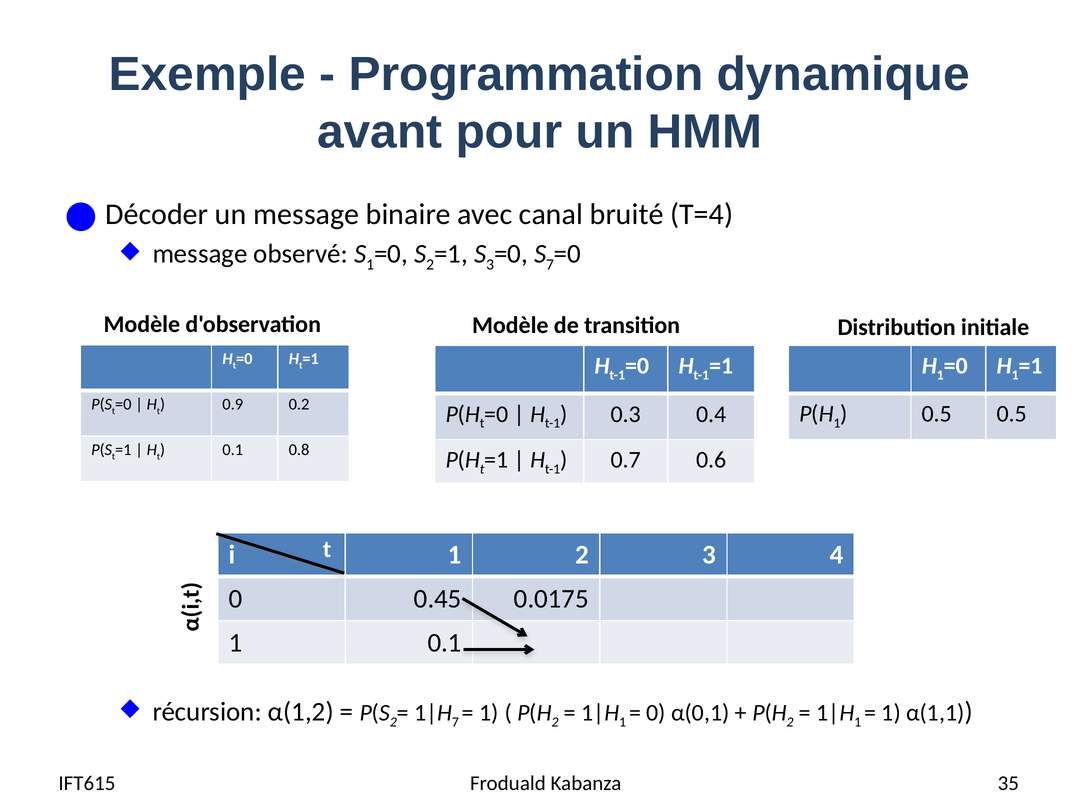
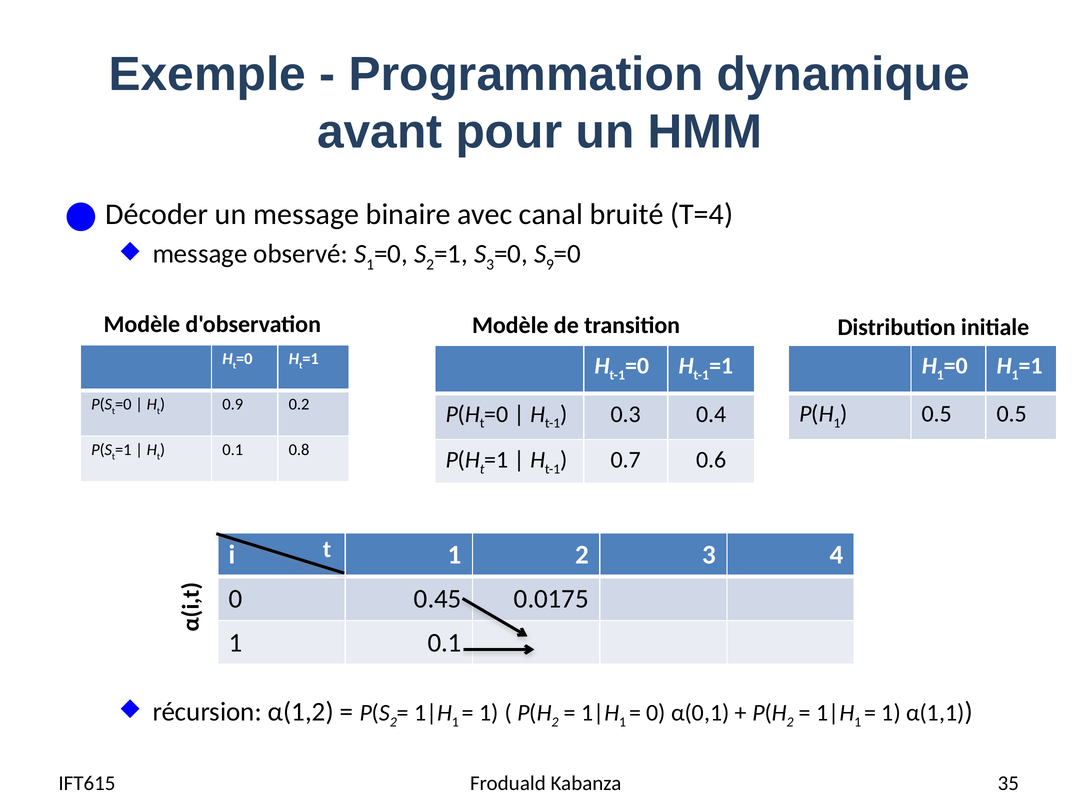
7: 7 -> 9 (550, 264)
7: 7 -> 1 (455, 722)
